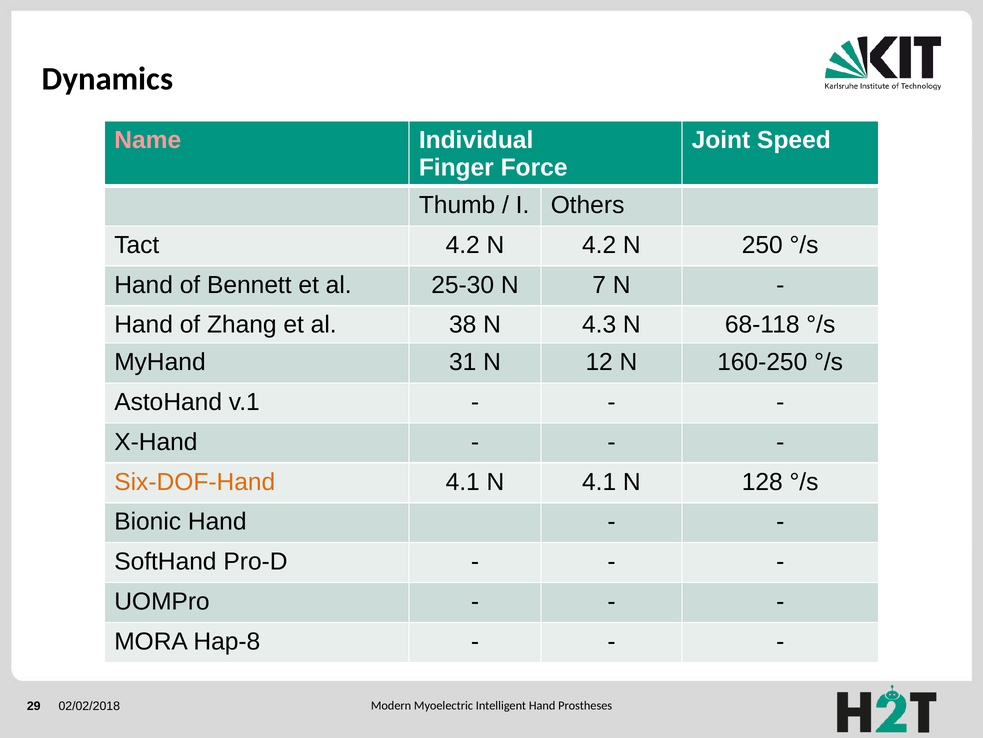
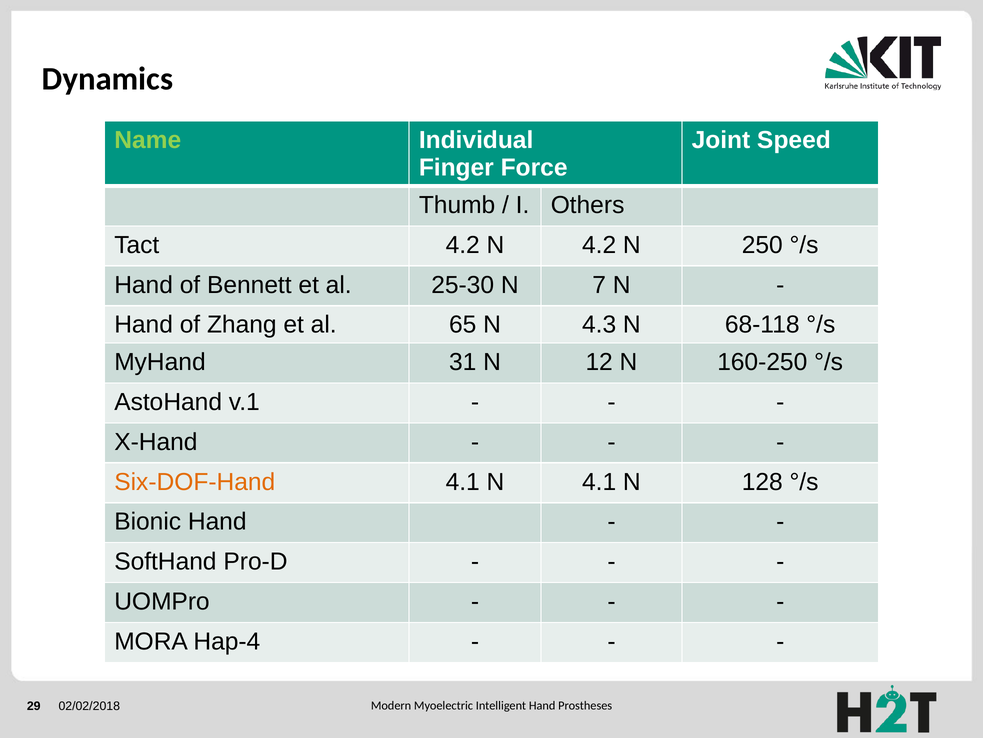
Name colour: pink -> light green (148, 140)
38: 38 -> 65 (463, 324)
Hap-8: Hap-8 -> Hap-4 (227, 641)
